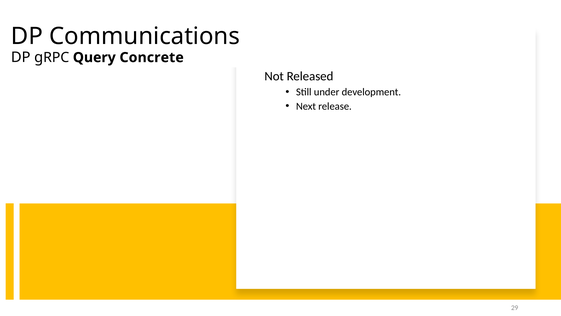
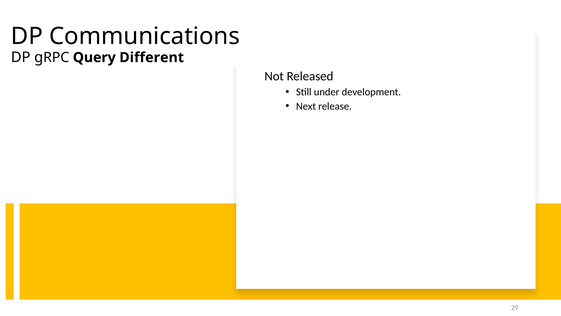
Concrete: Concrete -> Different (152, 57)
